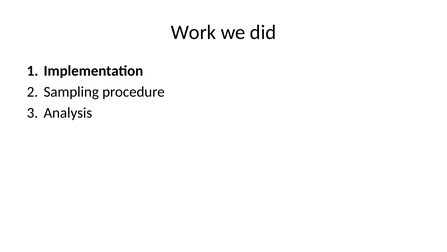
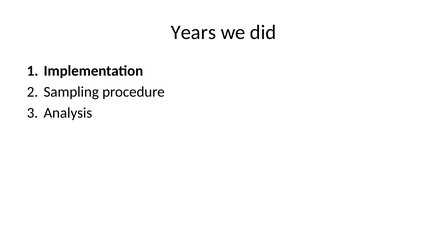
Work: Work -> Years (193, 32)
